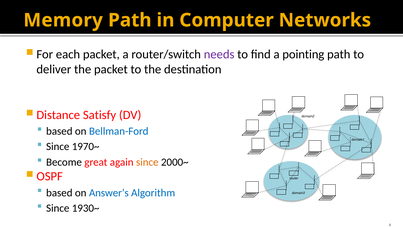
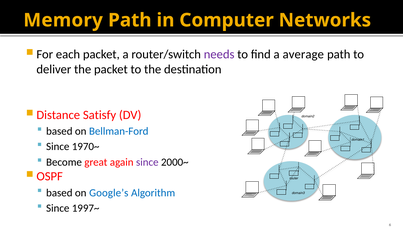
pointing: pointing -> average (303, 54)
since colour: orange -> purple (147, 162)
Answer’s: Answer’s -> Google’s (109, 193)
1930~: 1930~ -> 1997~ (86, 208)
